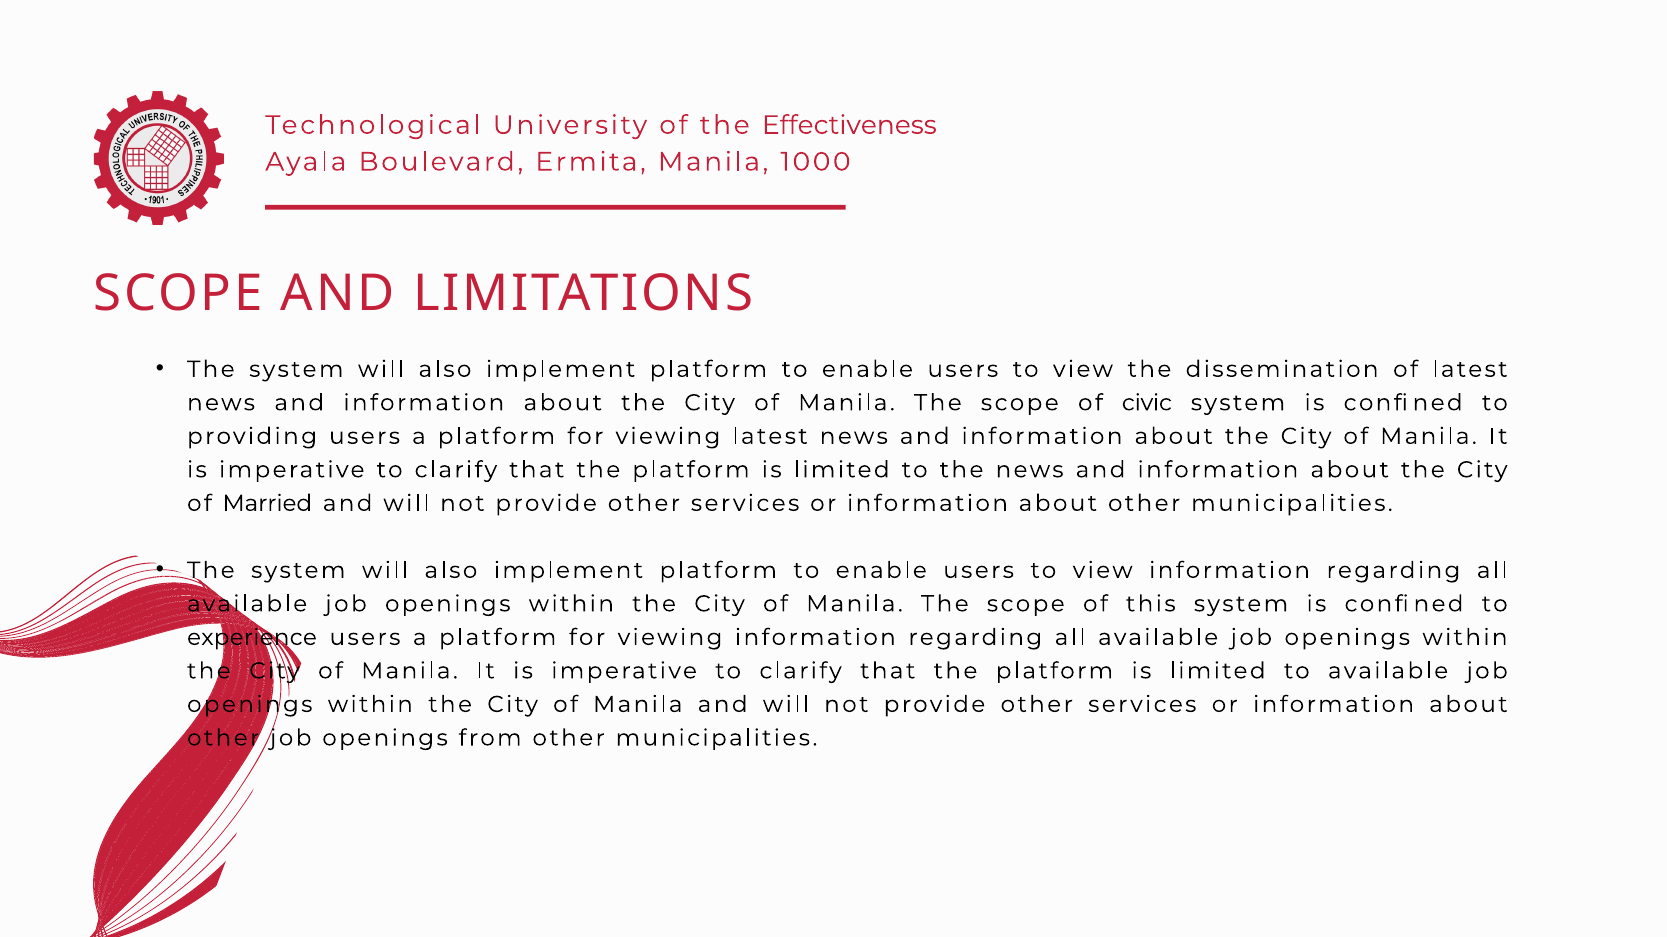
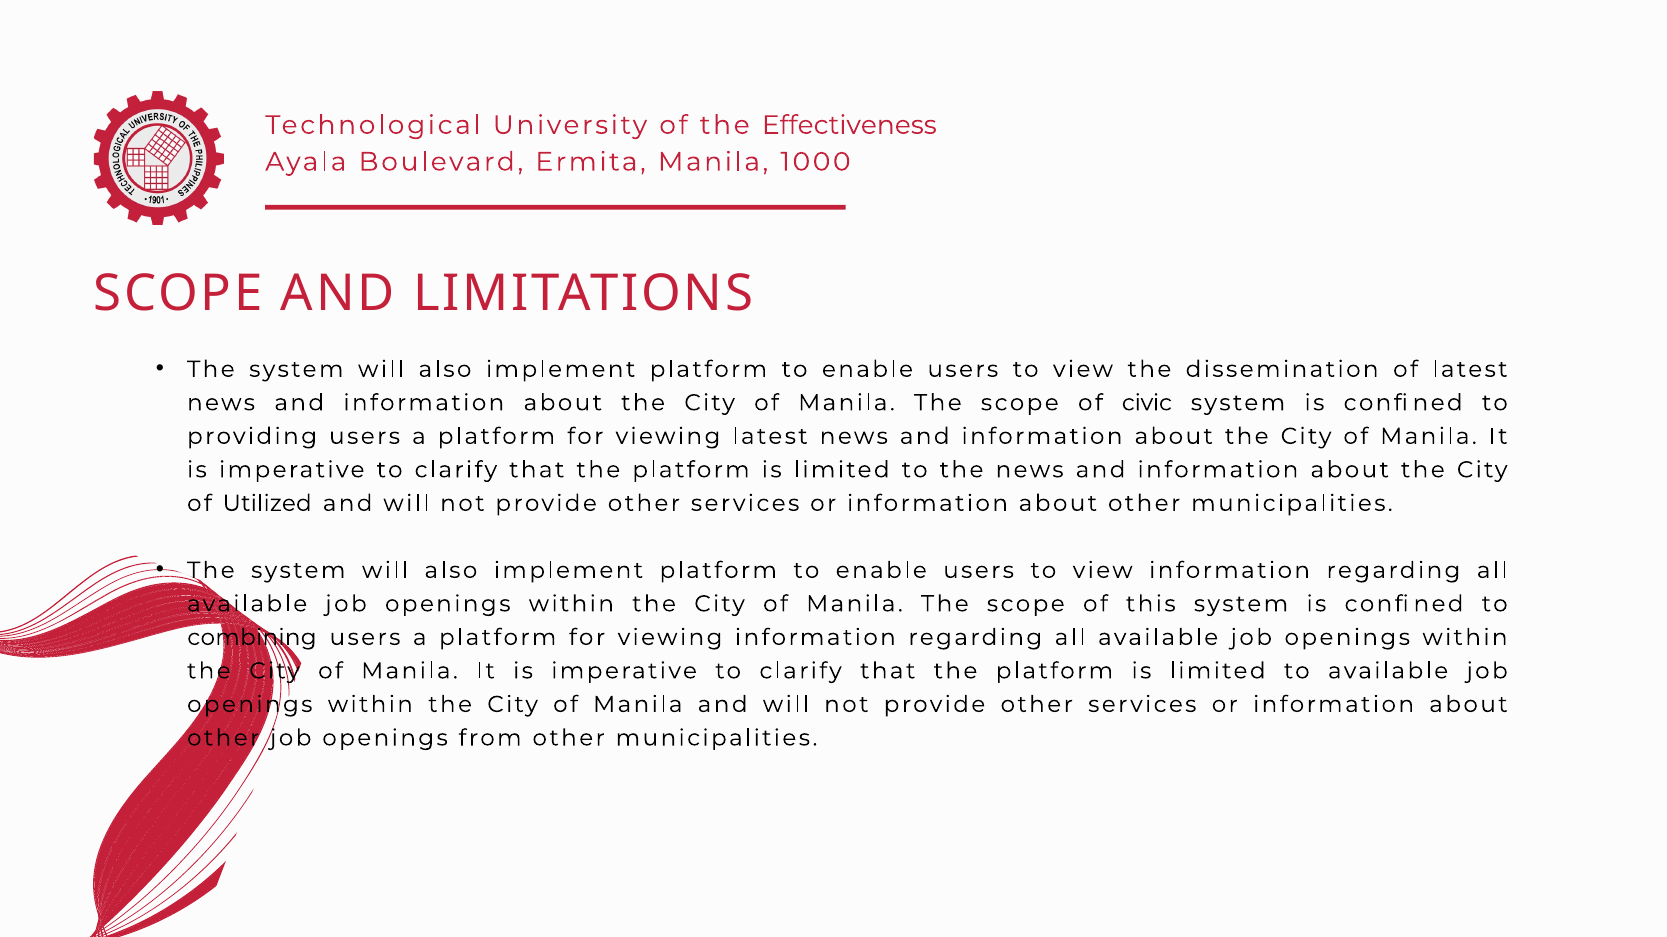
Married: Married -> Utilized (267, 504)
experience: experience -> combining (252, 638)
